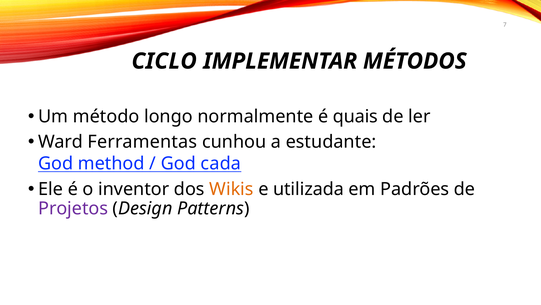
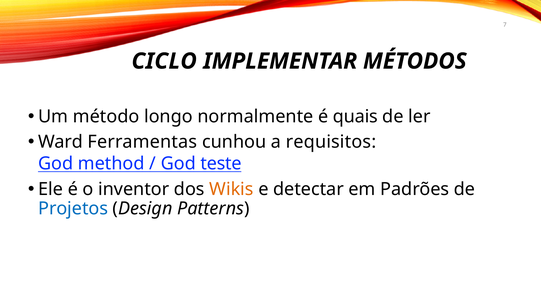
estudante: estudante -> requisitos (331, 141)
cada: cada -> teste (221, 163)
utilizada: utilizada -> detectar (308, 189)
Projetos colour: purple -> blue (73, 208)
